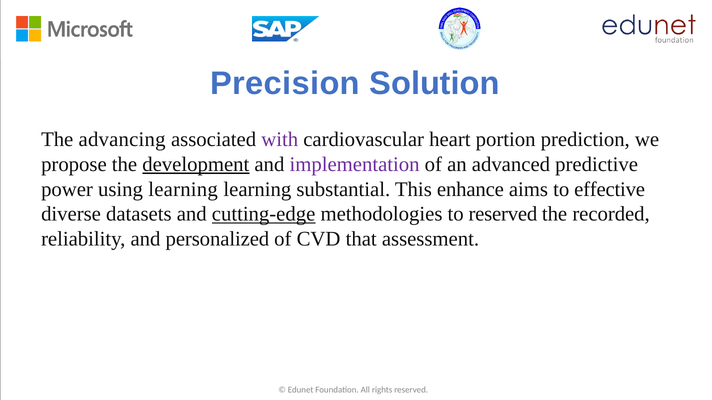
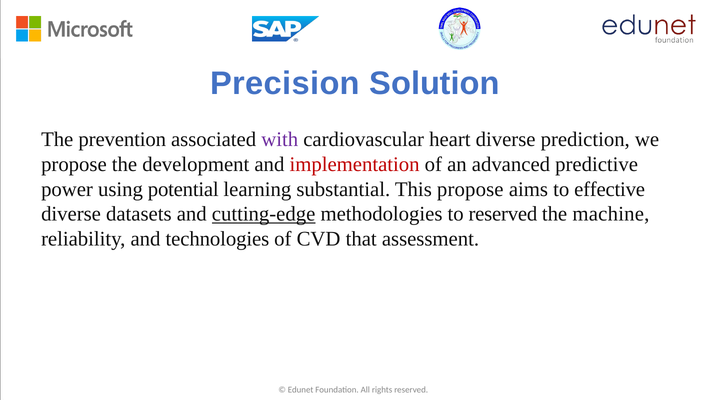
advancing: advancing -> prevention (122, 140)
heart portion: portion -> diverse (506, 140)
development underline: present -> none (196, 165)
implementation colour: purple -> red (355, 165)
using learning: learning -> potential (183, 189)
This enhance: enhance -> propose (470, 189)
recorded: recorded -> machine (611, 214)
personalized: personalized -> technologies (217, 239)
